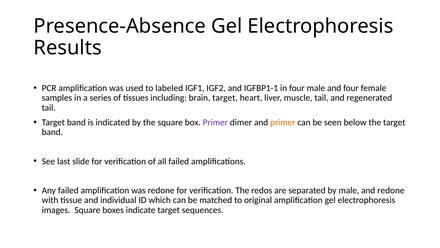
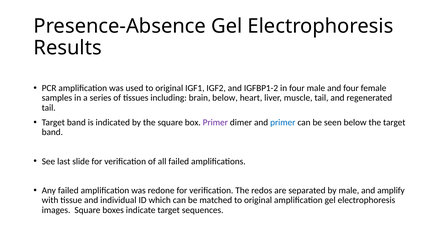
used to labeled: labeled -> original (169, 88)
IGFBP1-1: IGFBP1-1 -> IGFBP1-2 (261, 88)
brain target: target -> below (225, 98)
primer colour: orange -> blue (283, 122)
and redone: redone -> amplify (391, 190)
